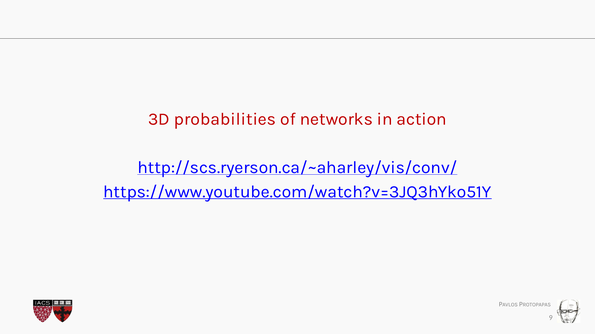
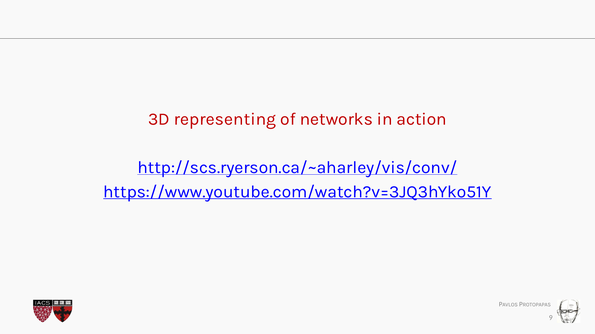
probabilities: probabilities -> representing (225, 119)
